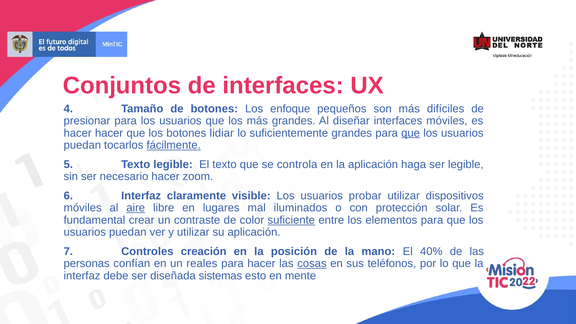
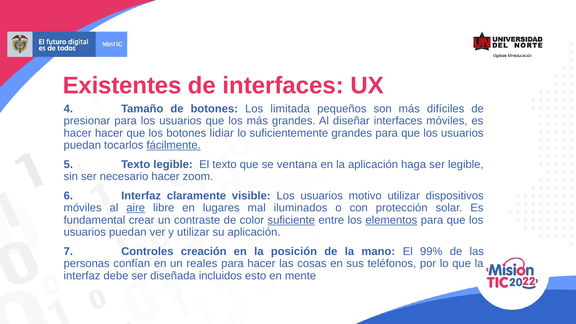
Conjuntos: Conjuntos -> Existentes (122, 86)
enfoque: enfoque -> limitada (290, 109)
que underline: present -> none (411, 133)
controla: controla -> ventana (297, 164)
probar: probar -> motivo (365, 196)
elementos underline: none -> present (391, 220)
40%: 40% -> 99% (431, 252)
cosas underline: present -> none (312, 264)
sistemas: sistemas -> incluidos (220, 276)
